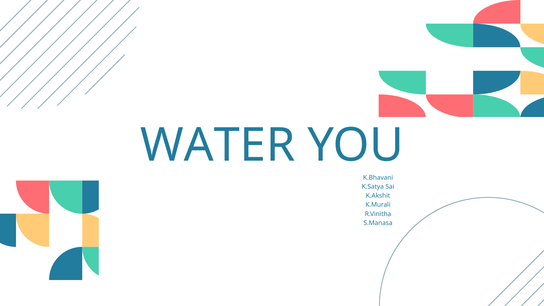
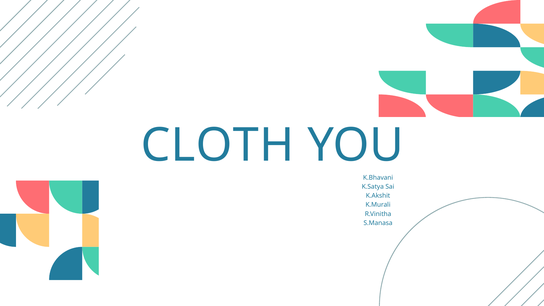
WATER: WATER -> CLOTH (217, 145)
